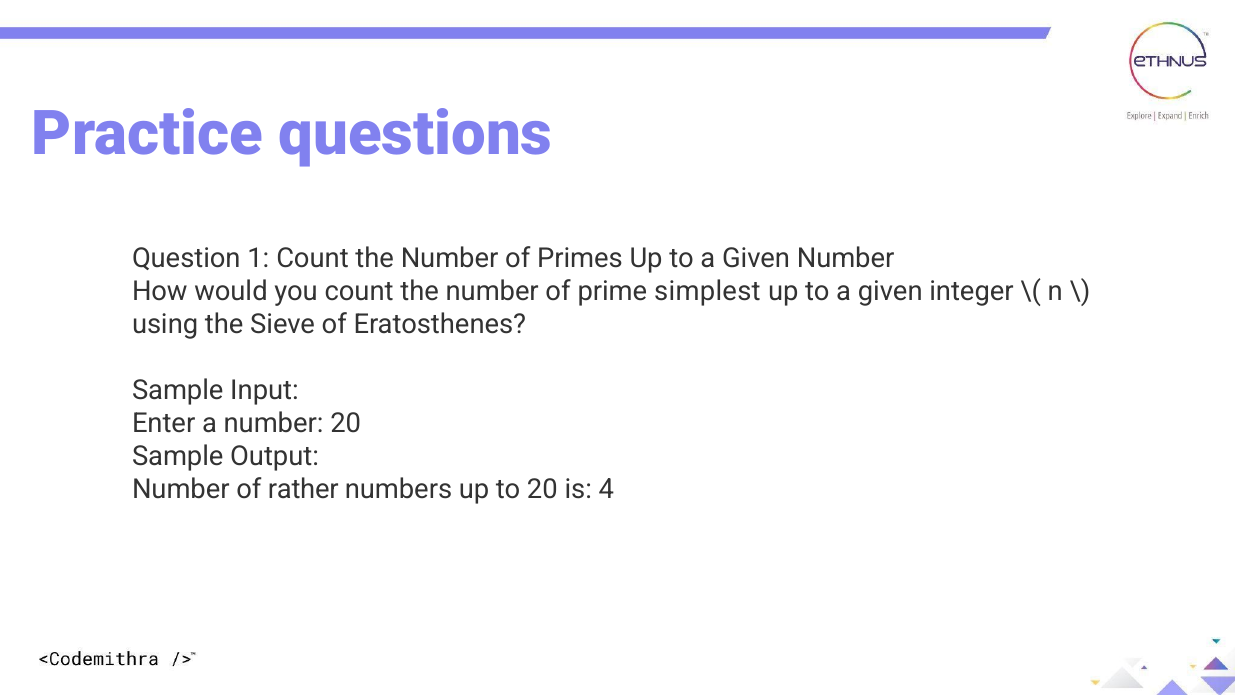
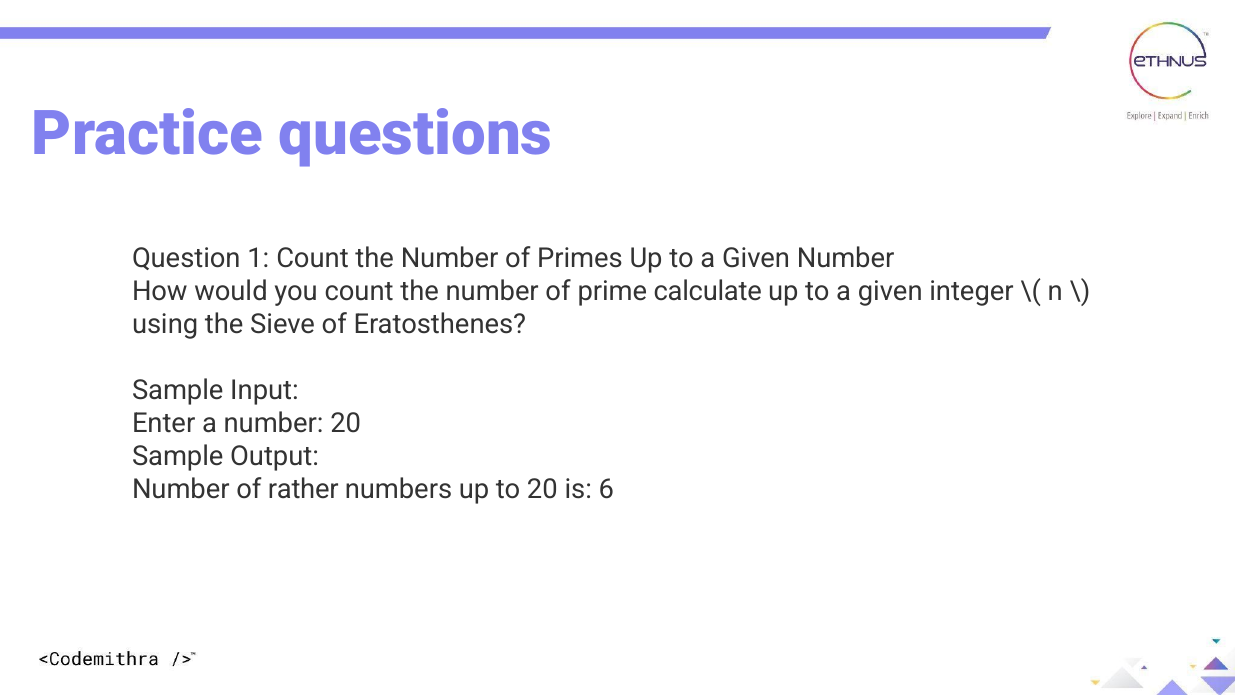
simplest: simplest -> calculate (708, 291)
4: 4 -> 6 (606, 489)
